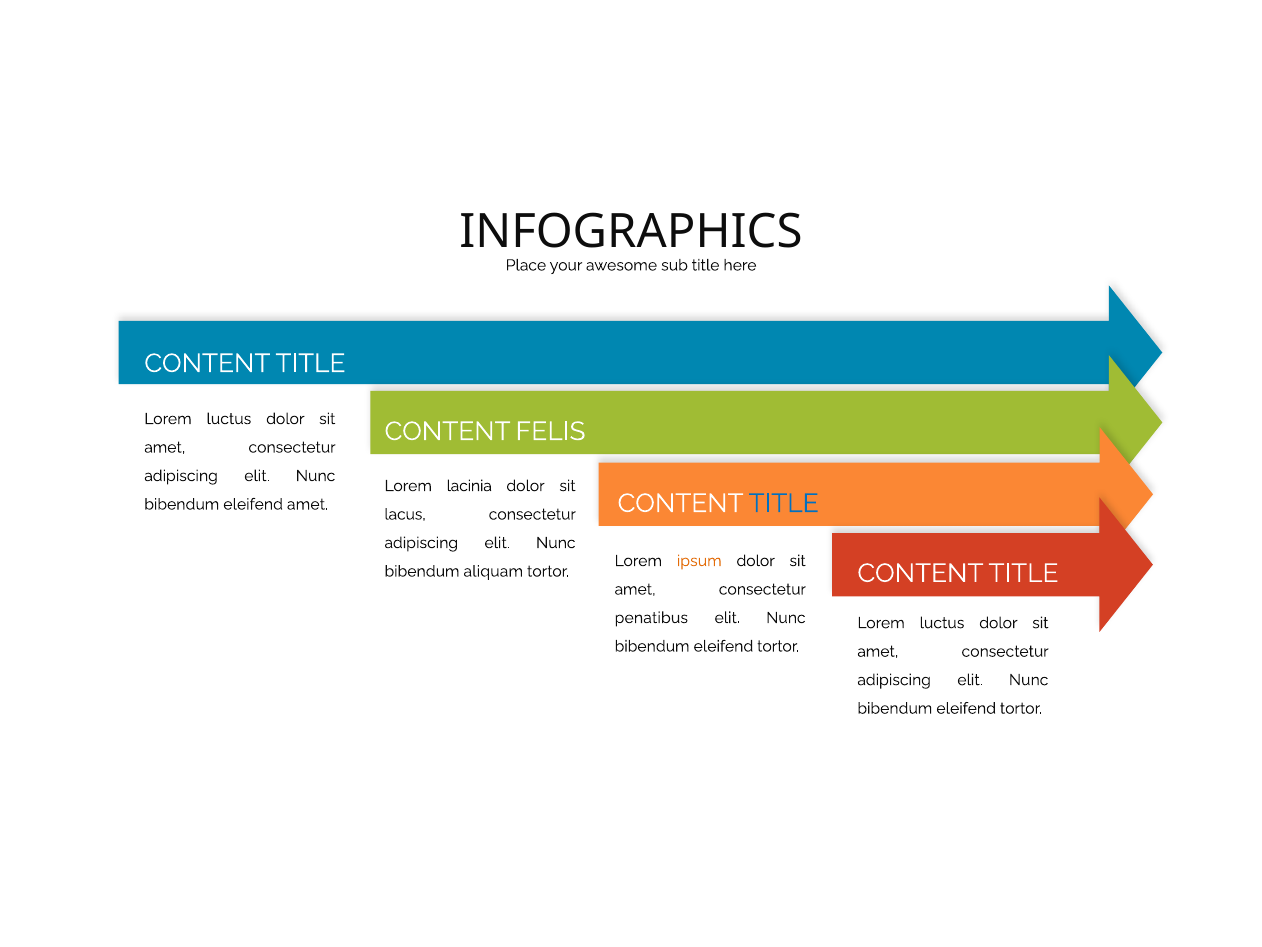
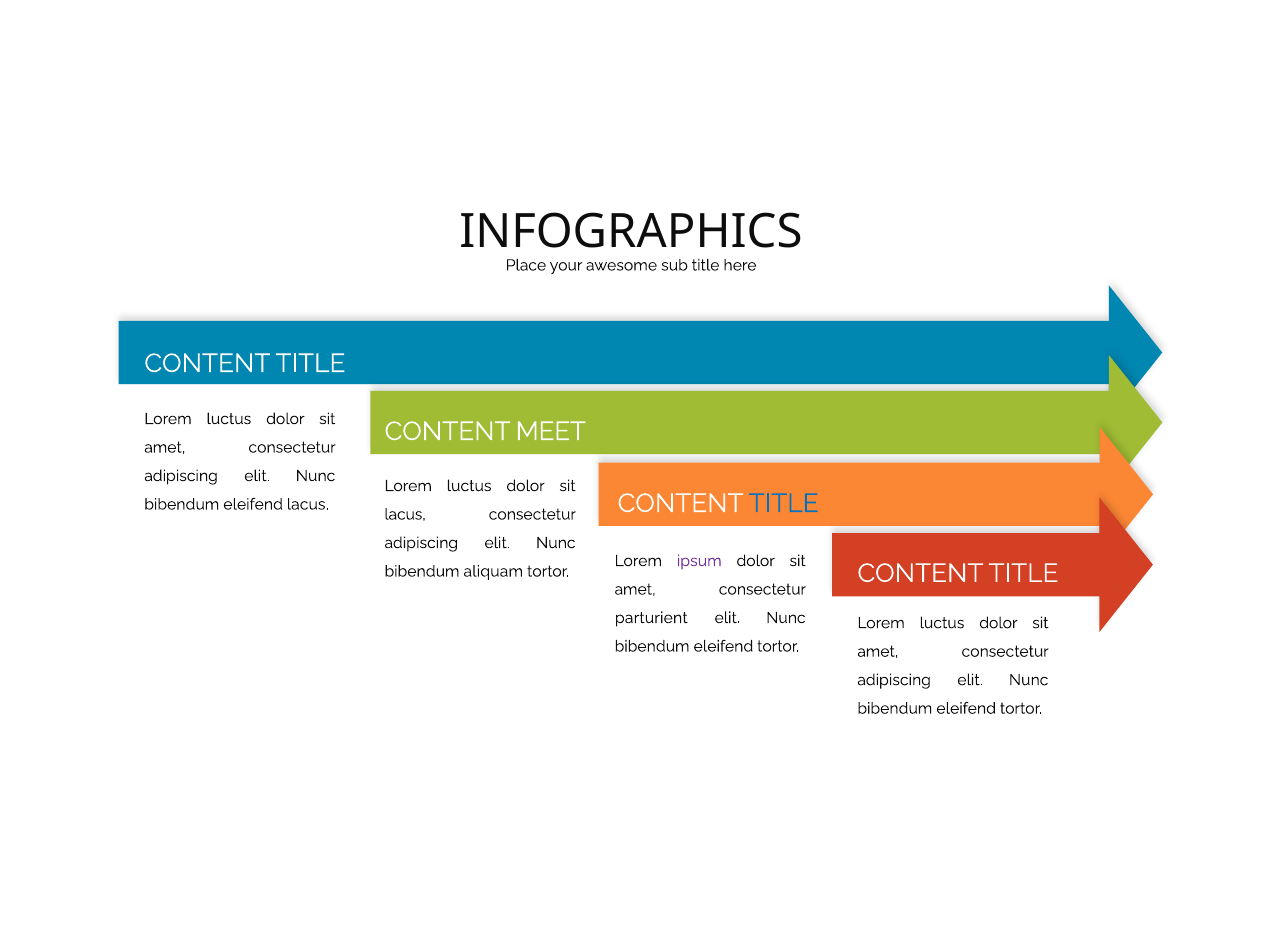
FELIS: FELIS -> MEET (551, 431)
lacinia: lacinia -> luctus (469, 486)
eleifend amet: amet -> lacus (308, 504)
ipsum colour: orange -> purple (699, 561)
penatibus: penatibus -> parturient (651, 617)
